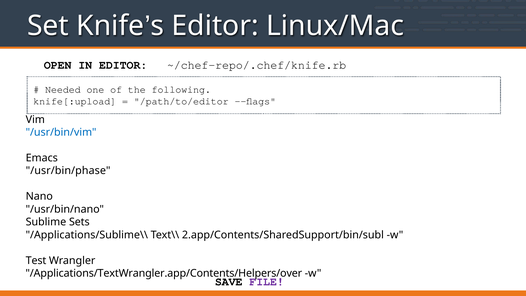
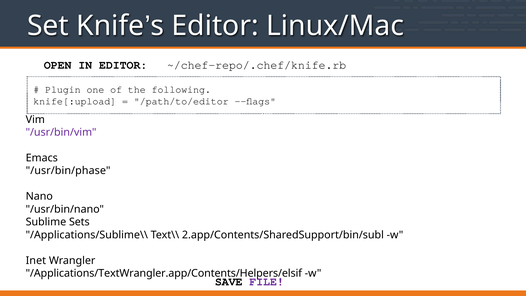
Needed: Needed -> Plugin (63, 89)
/usr/bin/vim colour: blue -> purple (61, 132)
Test: Test -> Inet (36, 260)
/Applications/TextWrangler.app/Contents/Helpers/over: /Applications/TextWrangler.app/Contents/Helpers/over -> /Applications/TextWrangler.app/Contents/Helpers/elsif (164, 273)
